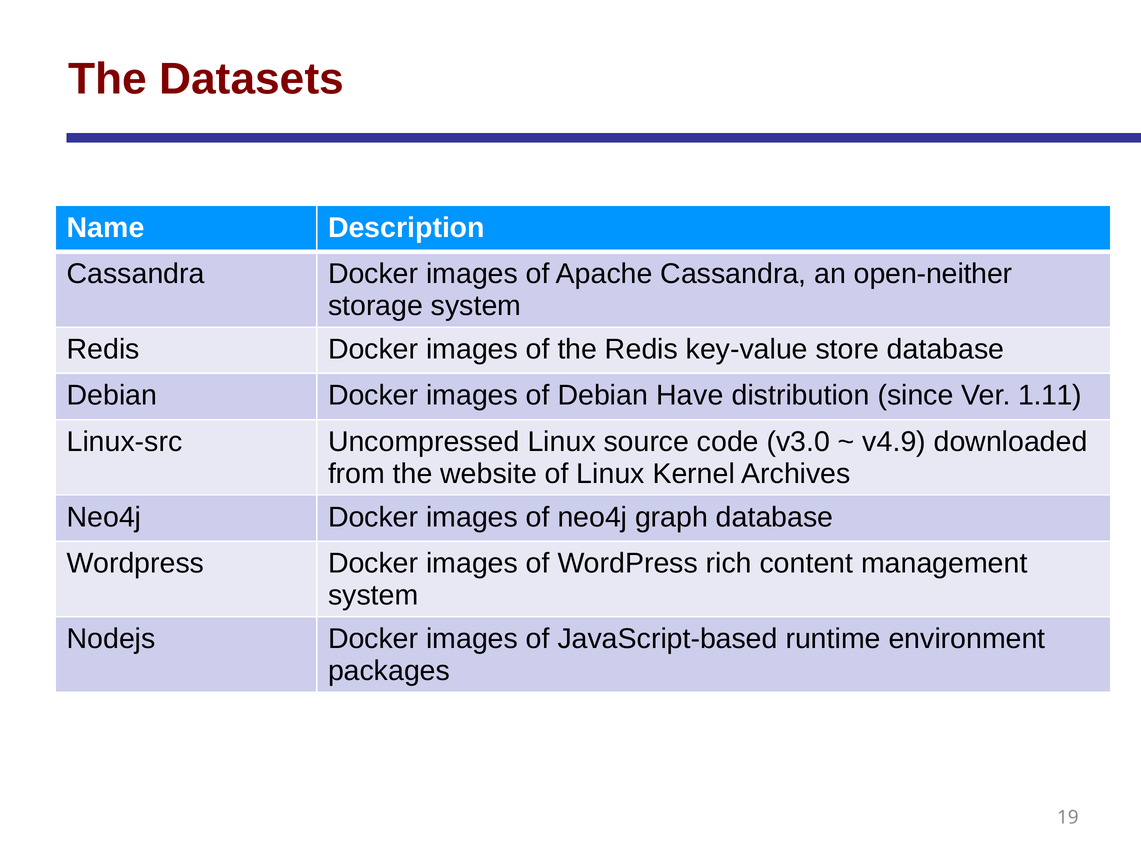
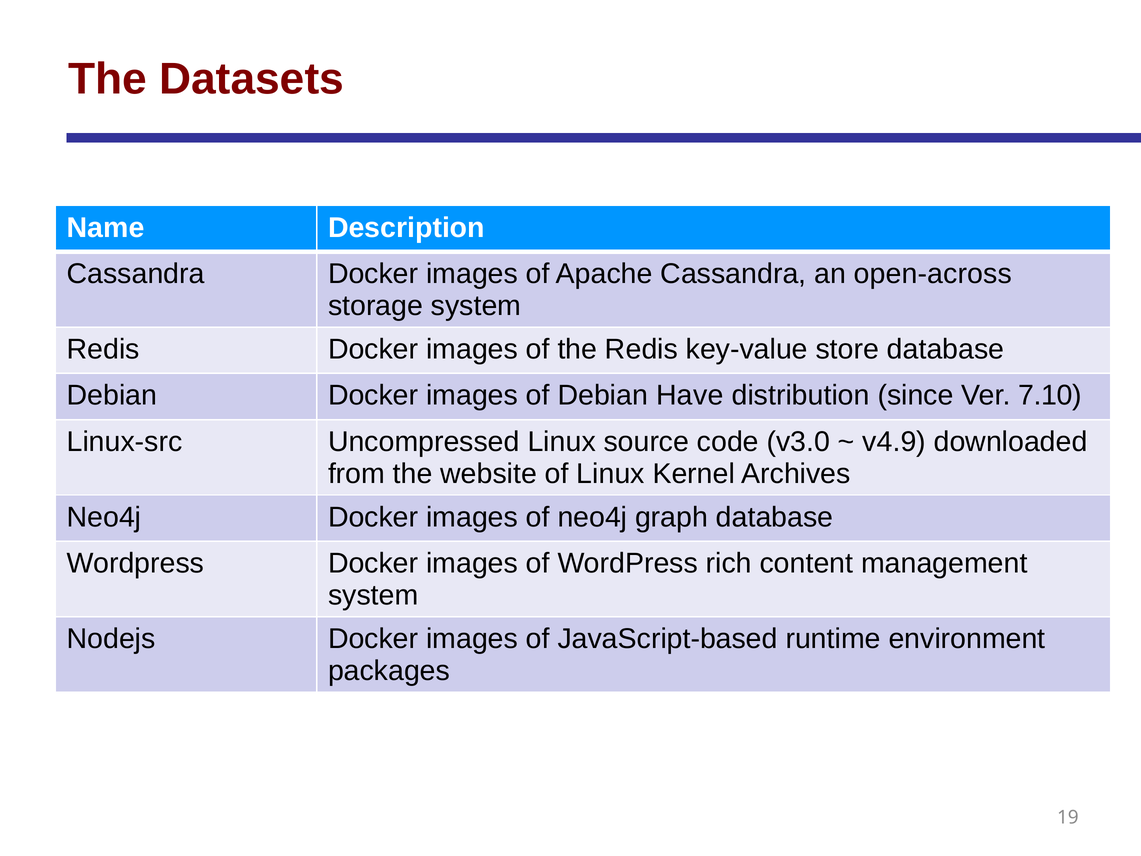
open-neither: open-neither -> open-across (933, 274)
1.11: 1.11 -> 7.10 (1050, 395)
